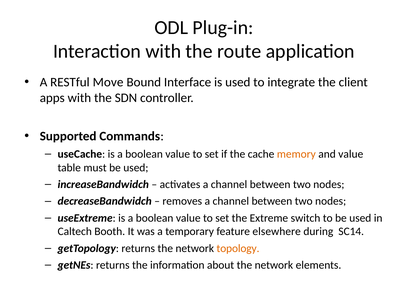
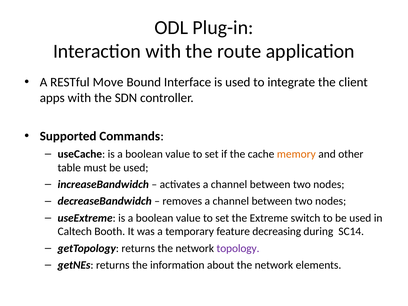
and value: value -> other (351, 154)
elsewhere: elsewhere -> decreasing (277, 232)
topology colour: orange -> purple (238, 248)
